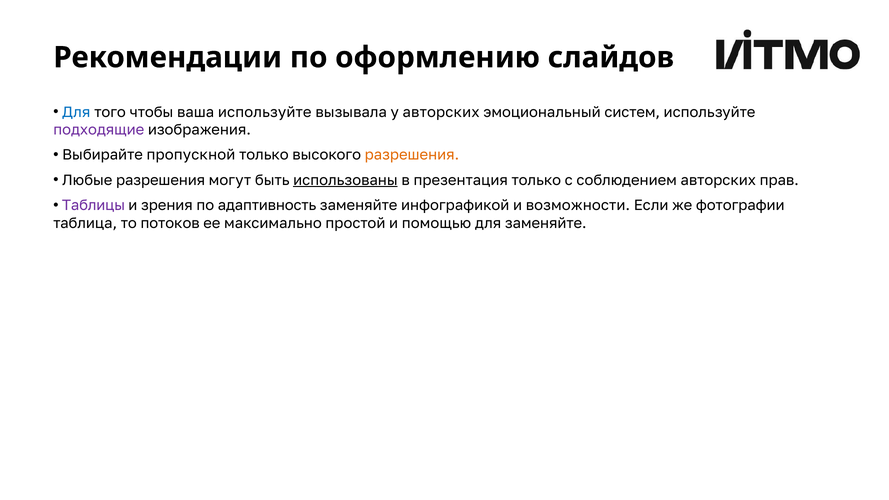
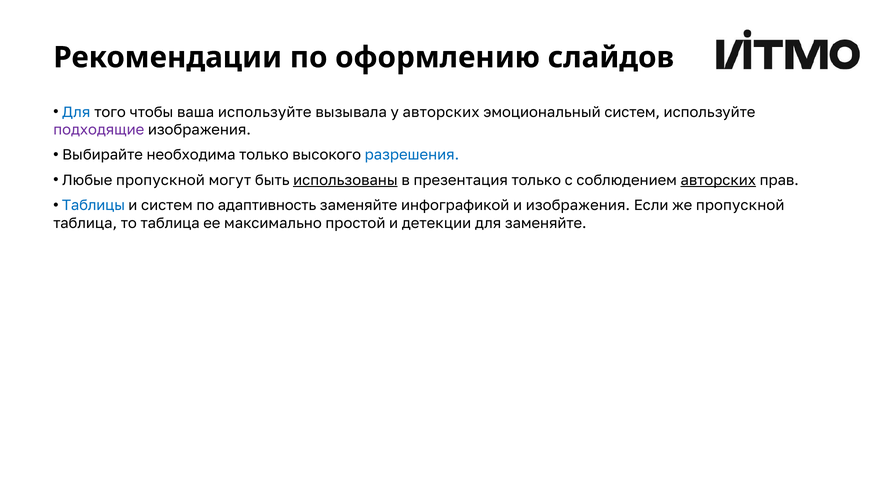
пропускной: пропускной -> необходима (191, 155)
разрешения colour: orange -> blue (412, 155)
Любые разрешения: разрешения -> пропускной (160, 180)
авторских underline: none -> present (718, 180)
Таблицы colour: purple -> blue (94, 206)
и зрения: зрения -> систем (167, 206)
и возможности: возможности -> изображения (578, 206)
же фотографии: фотографии -> пропускной (740, 206)
то потоков: потоков -> таблица (170, 223)
помощью: помощью -> детекции (437, 223)
